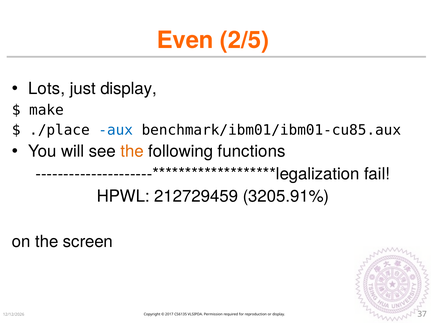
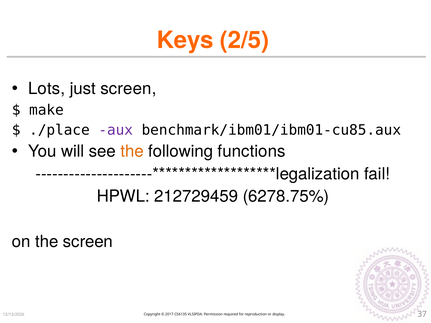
Even: Even -> Keys (185, 40)
just display: display -> screen (128, 89)
aux colour: blue -> purple (116, 130)
3205.91%: 3205.91% -> 6278.75% (286, 197)
